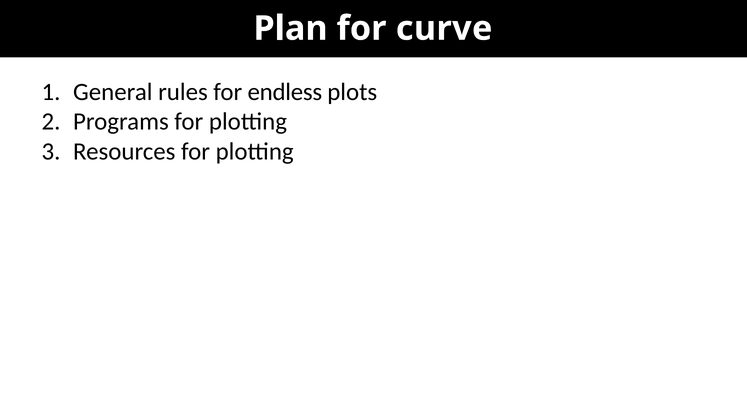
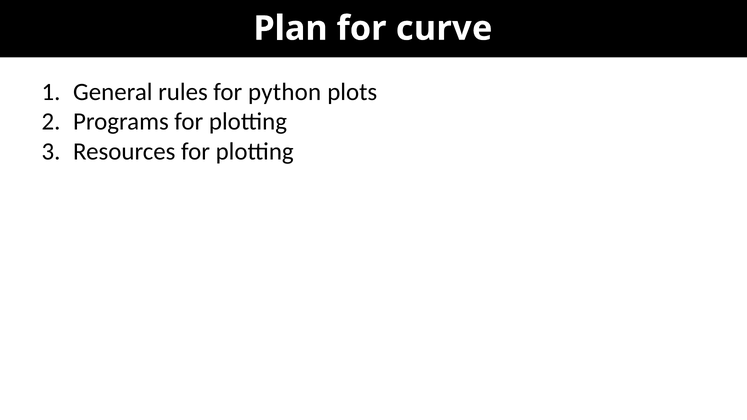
endless: endless -> python (285, 92)
